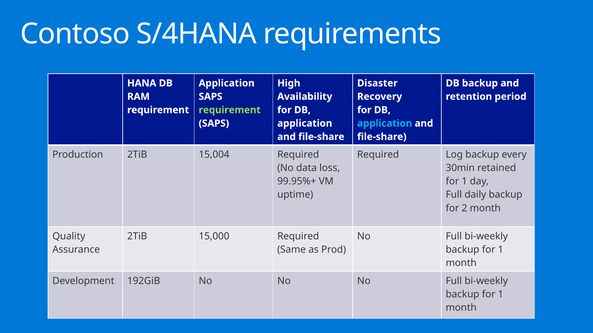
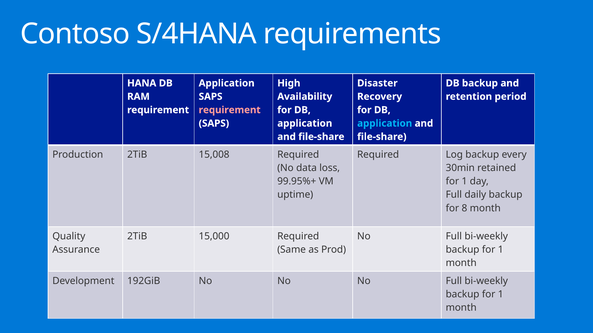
requirement colour: light green -> pink (230, 110)
15,004: 15,004 -> 15,008 (214, 155)
2: 2 -> 8 (464, 208)
